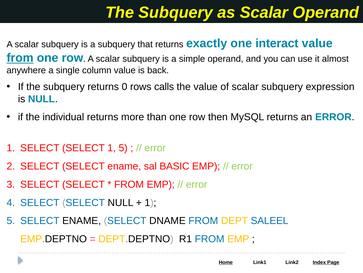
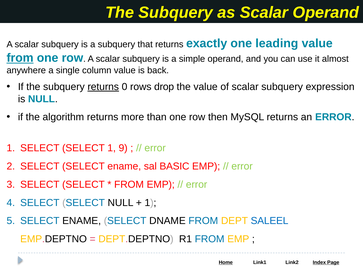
interact: interact -> leading (277, 43)
returns underline: none -> present (103, 87)
calls: calls -> drop (164, 87)
individual: individual -> algorithm (63, 117)
SELECT 1 5: 5 -> 9 (123, 148)
